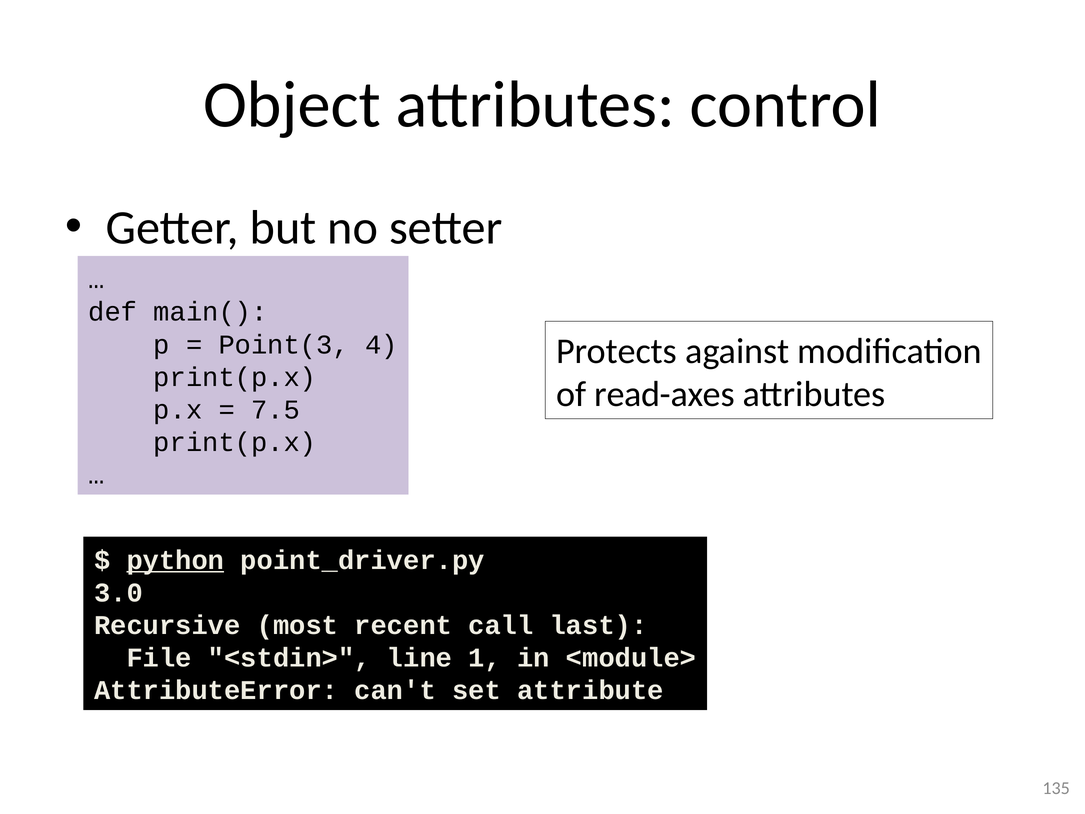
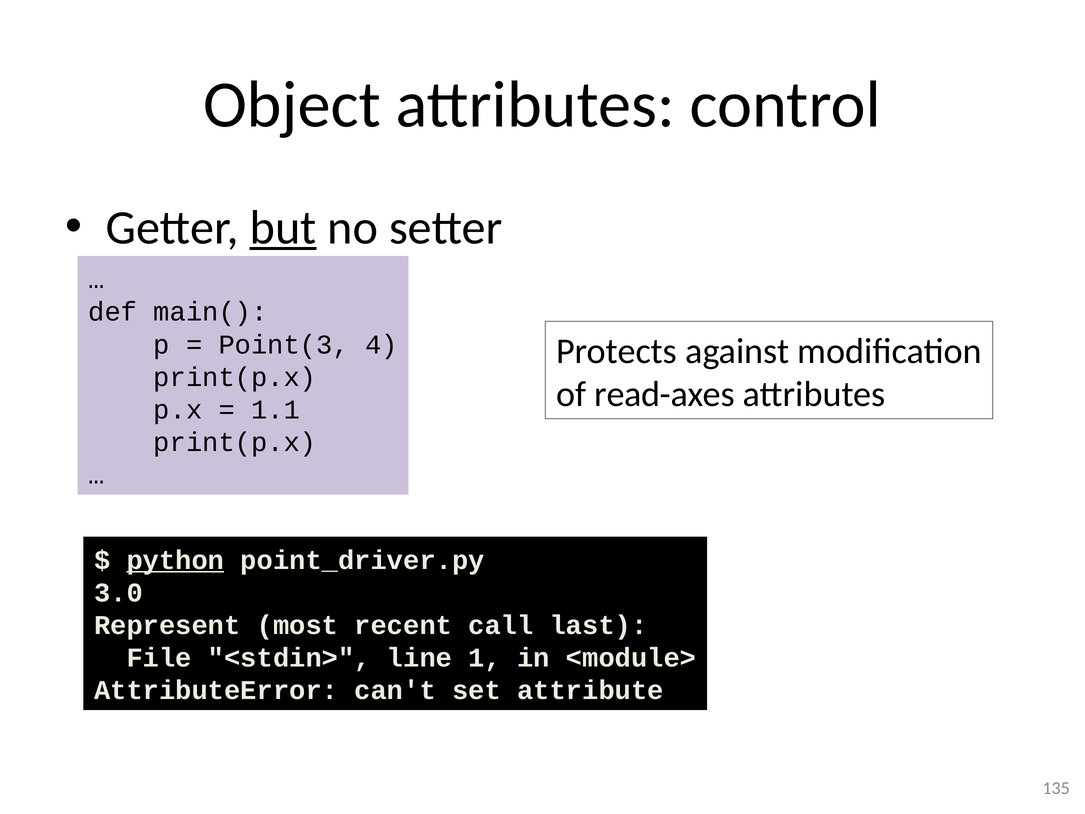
but underline: none -> present (283, 228)
7.5: 7.5 -> 1.1 (276, 410)
Recursive: Recursive -> Represent (167, 625)
